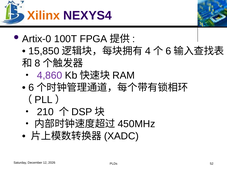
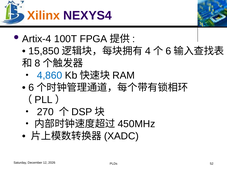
Artix-0: Artix-0 -> Artix-4 (37, 39)
4,860 colour: purple -> blue (50, 75)
210: 210 -> 270 (45, 111)
